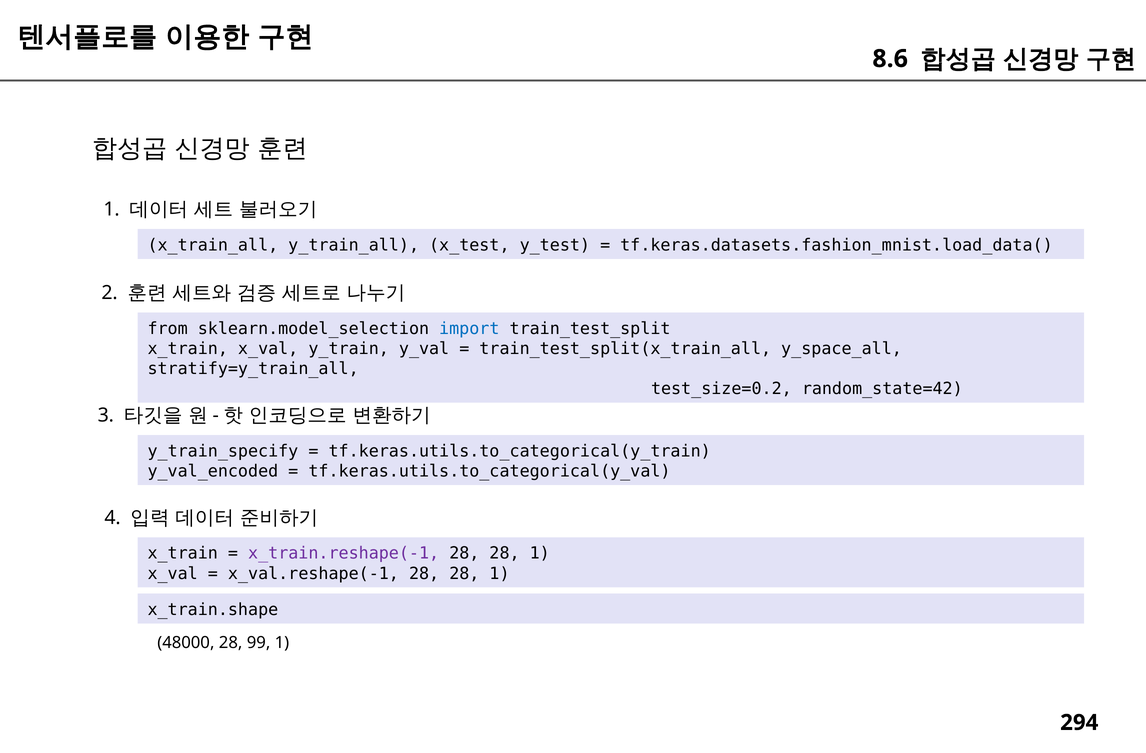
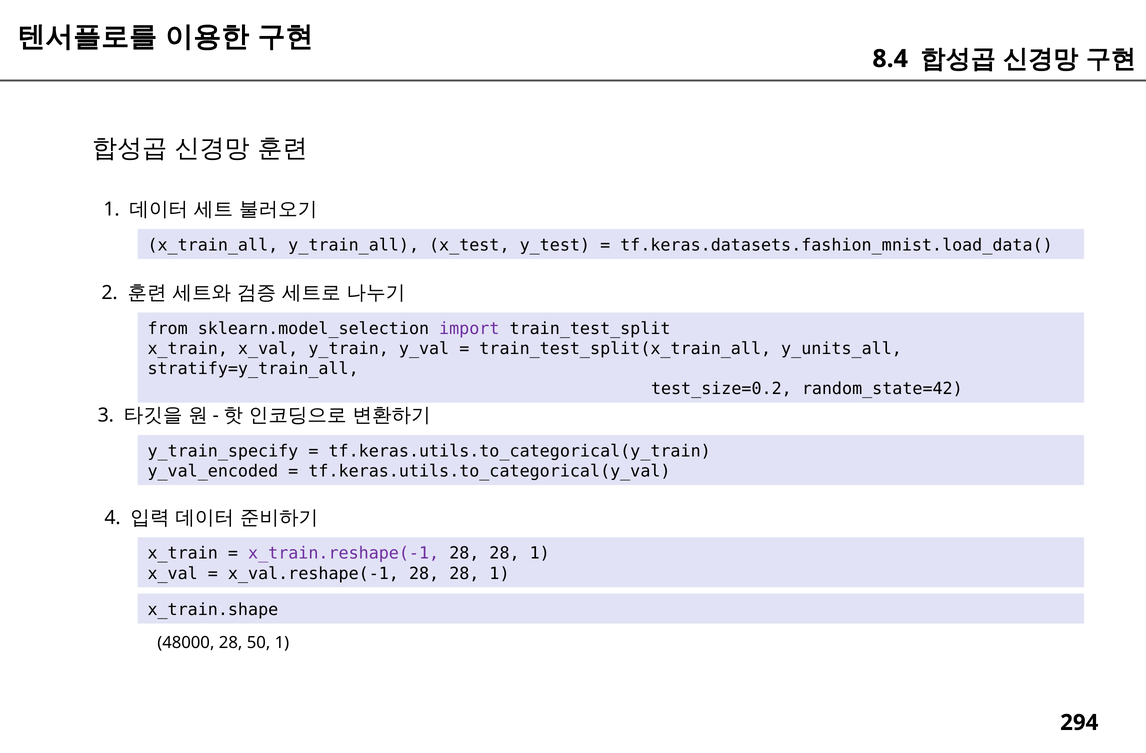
8.6: 8.6 -> 8.4 (890, 59)
import colour: blue -> purple (469, 329)
y_space_all: y_space_all -> y_units_all (842, 349)
99: 99 -> 50 (259, 643)
